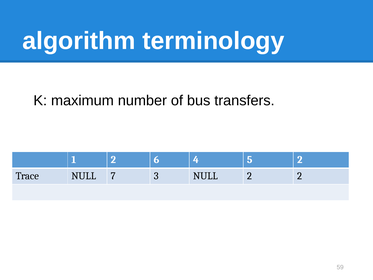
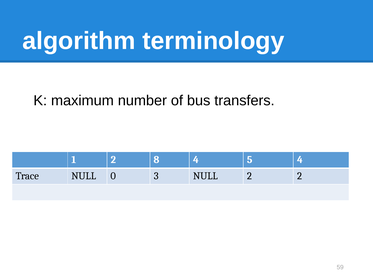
6: 6 -> 8 (156, 160)
5 2: 2 -> 4 (300, 160)
7: 7 -> 0 (113, 176)
